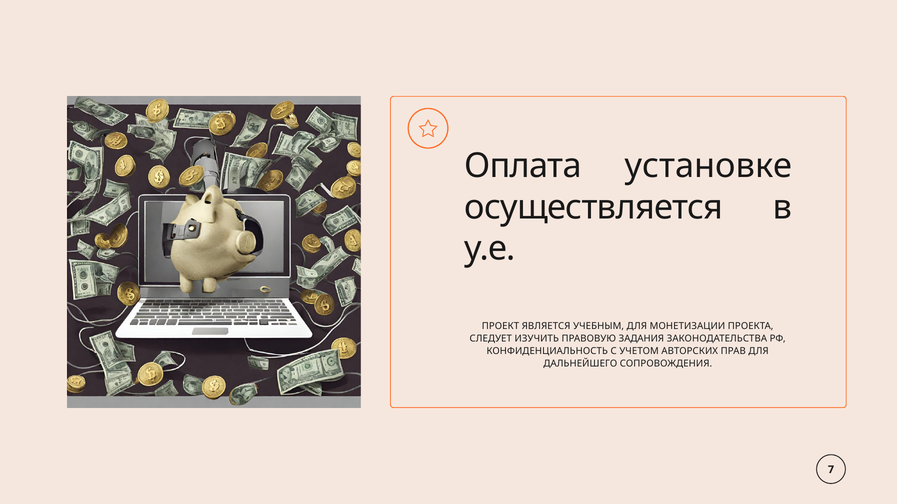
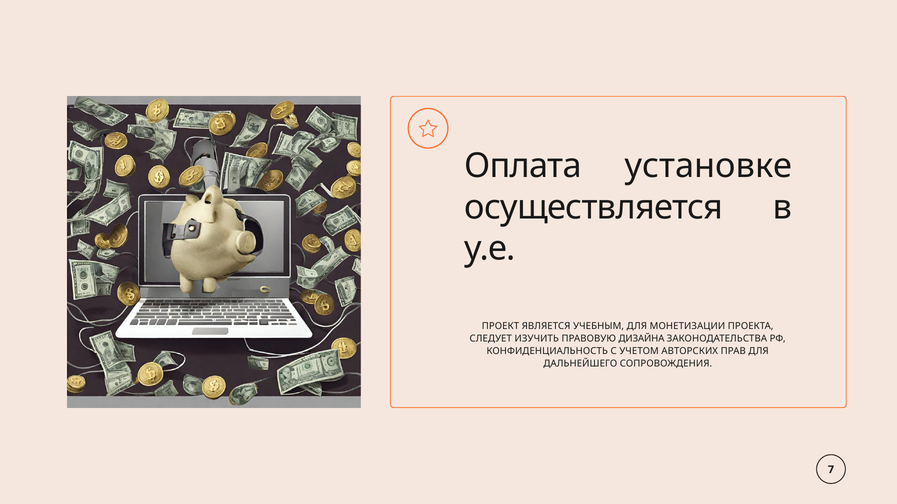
ЗАДАНИЯ: ЗАДАНИЯ -> ДИЗАЙНА (641, 339)
